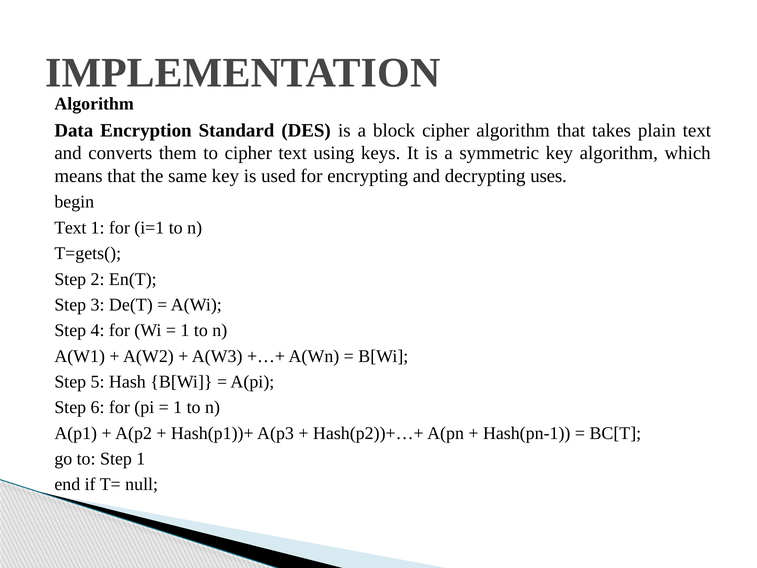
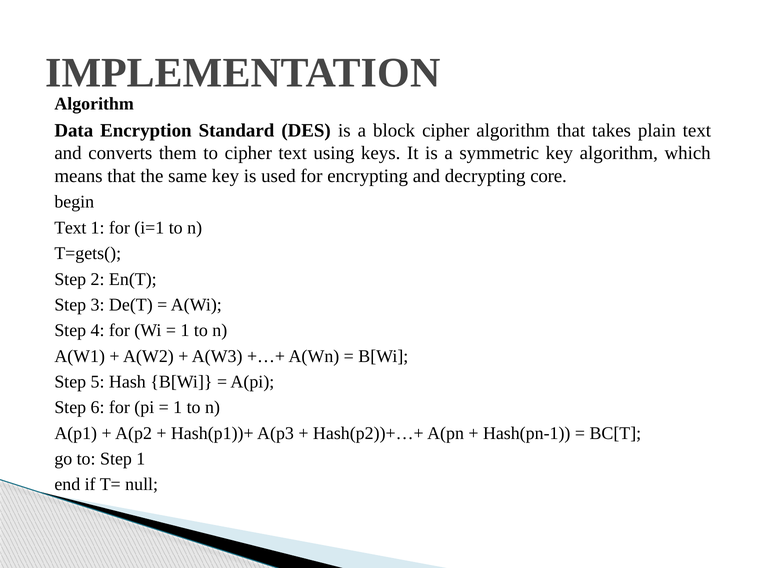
uses: uses -> core (549, 176)
